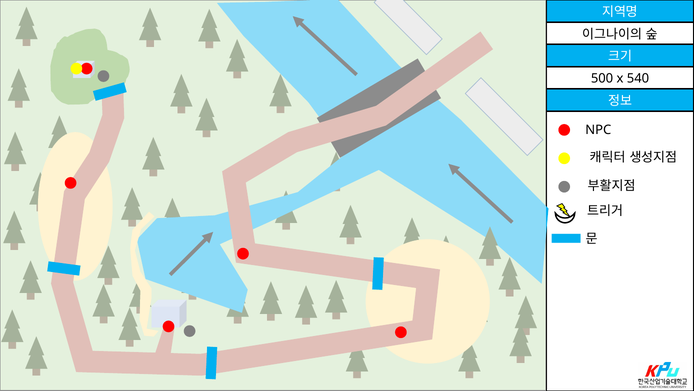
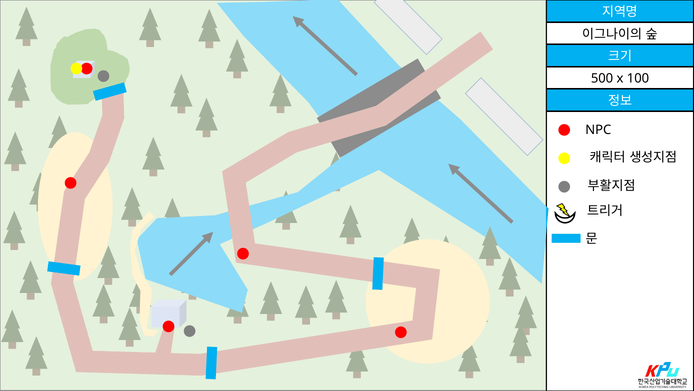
540: 540 -> 100 (638, 79)
